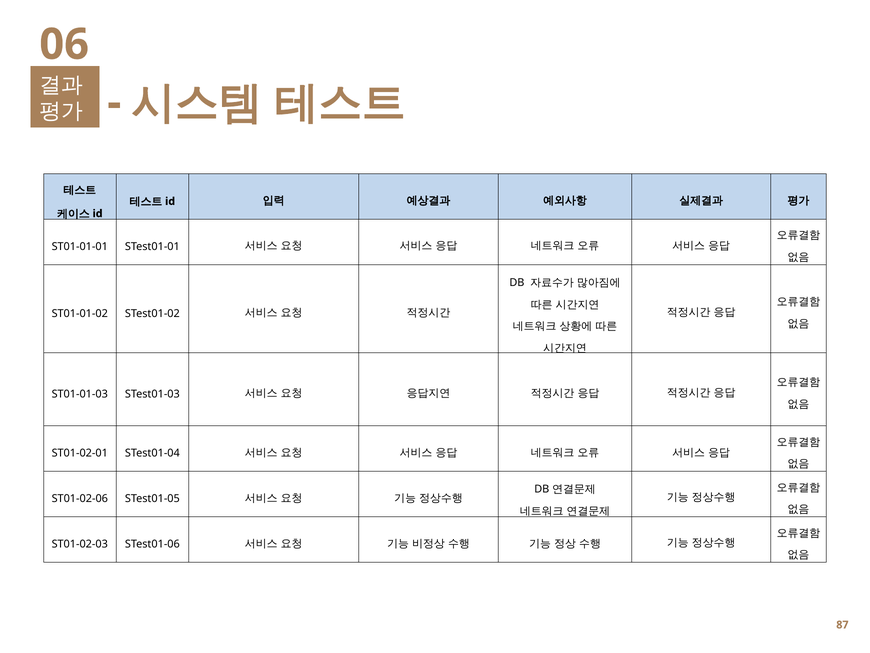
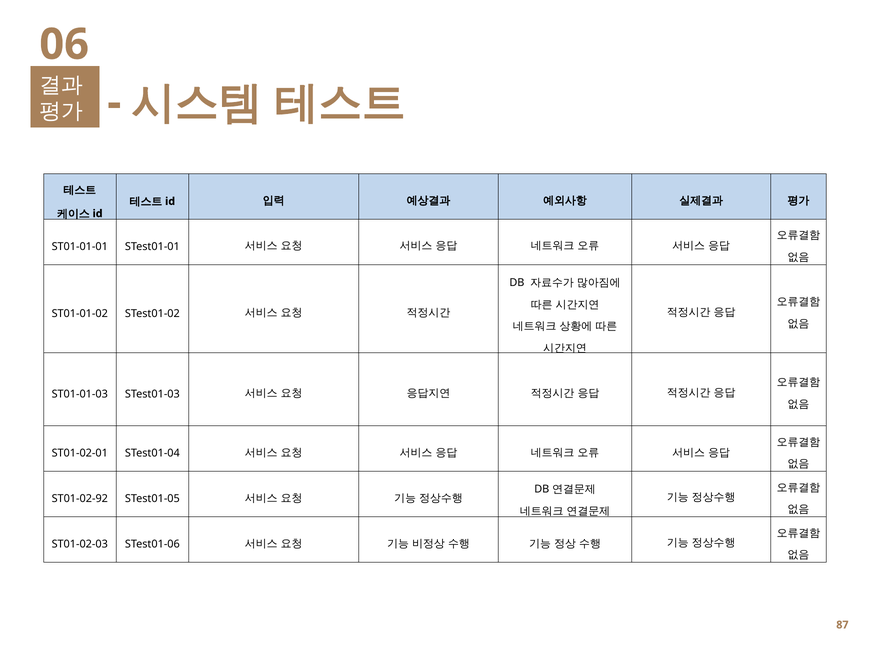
ST01-02-06: ST01-02-06 -> ST01-02-92 (80, 499)
